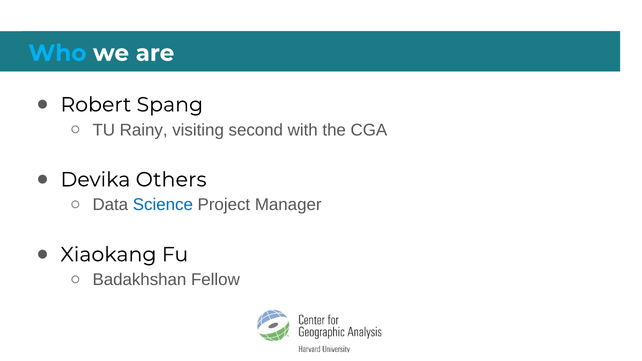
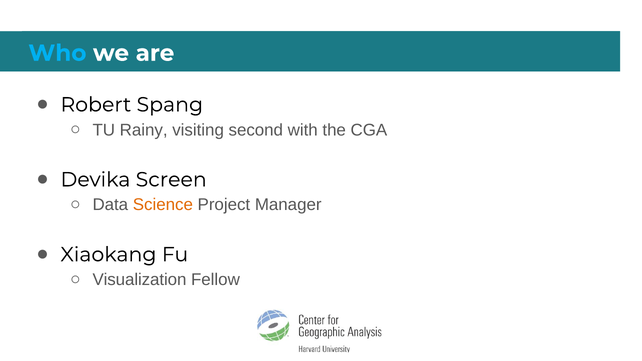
Others: Others -> Screen (171, 180)
Science colour: blue -> orange (163, 205)
Badakhshan: Badakhshan -> Visualization (139, 280)
